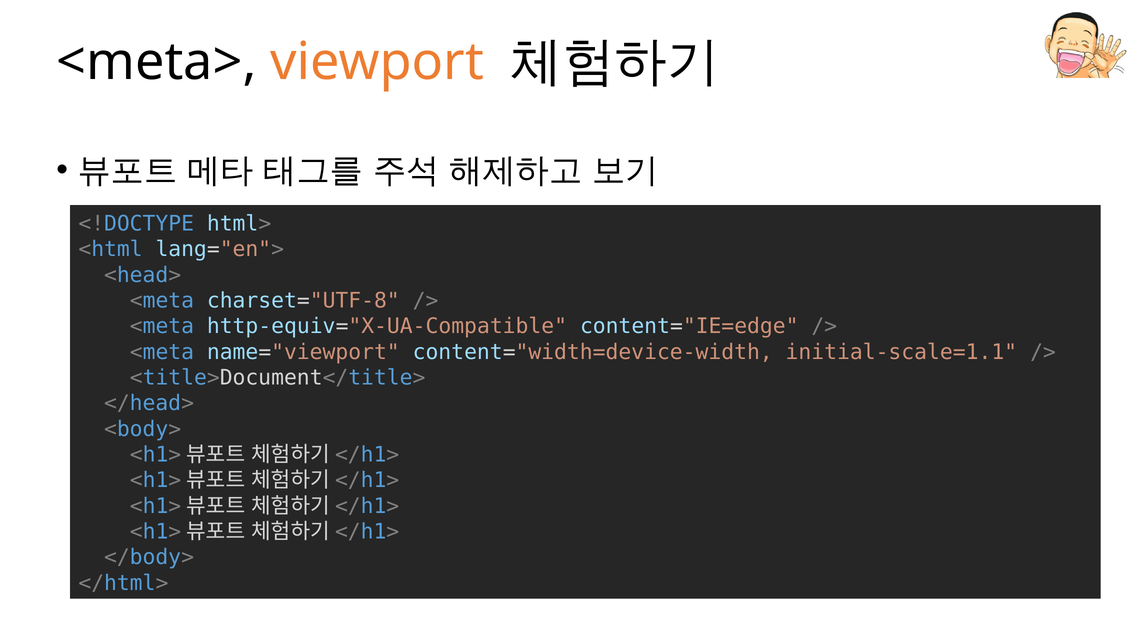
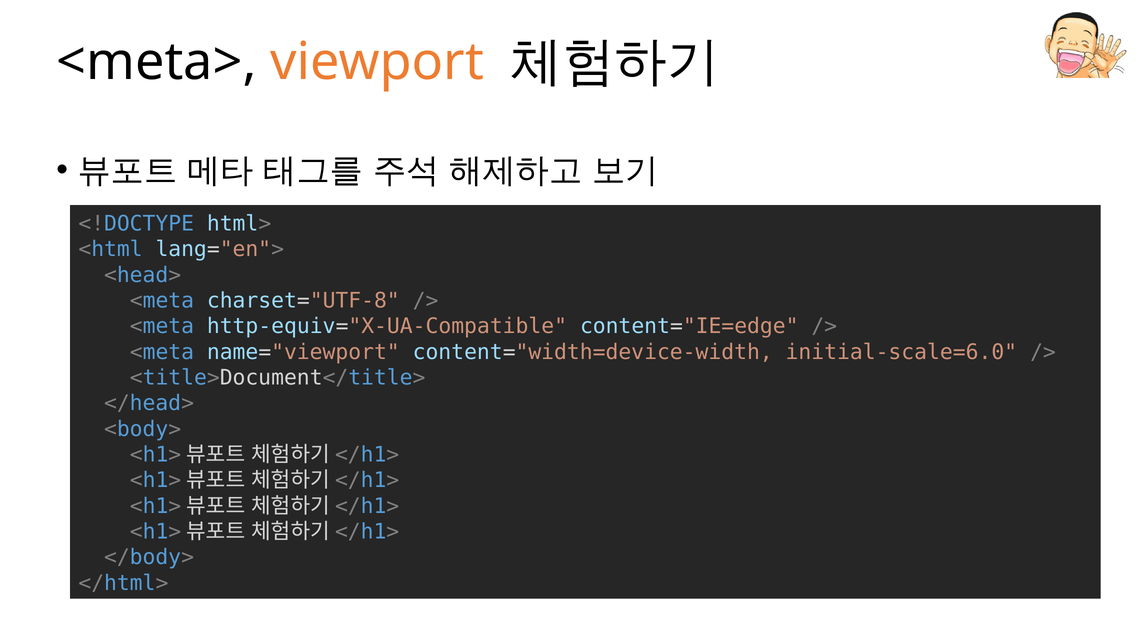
initial-scale=1.1: initial-scale=1.1 -> initial-scale=6.0 (901, 352)
